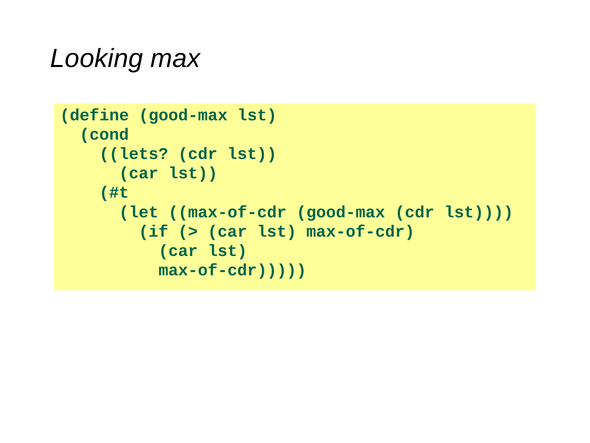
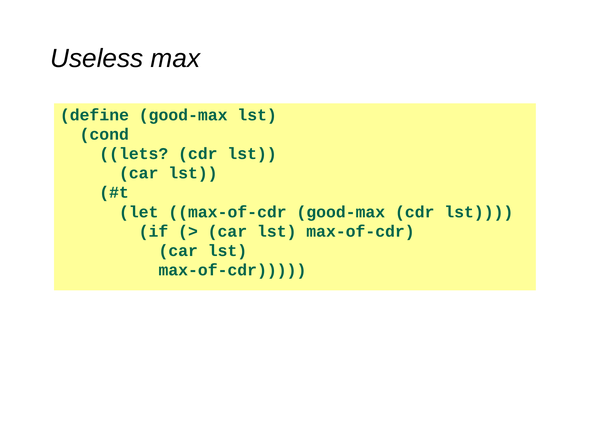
Looking: Looking -> Useless (97, 58)
